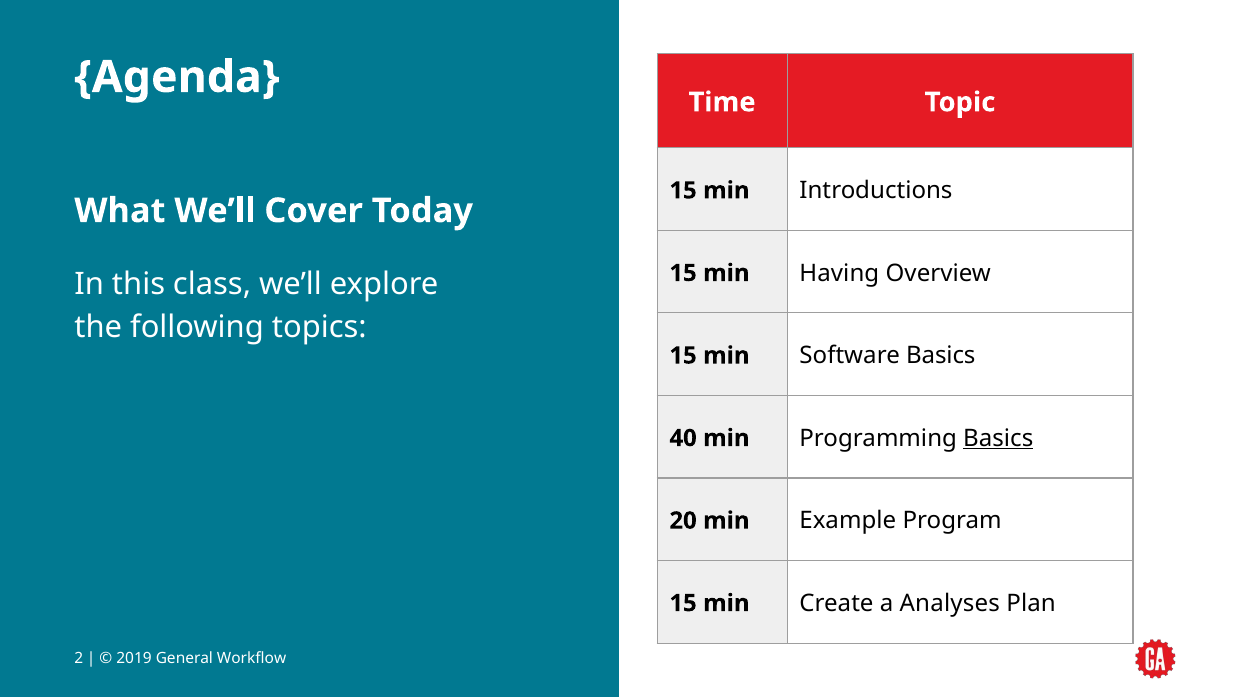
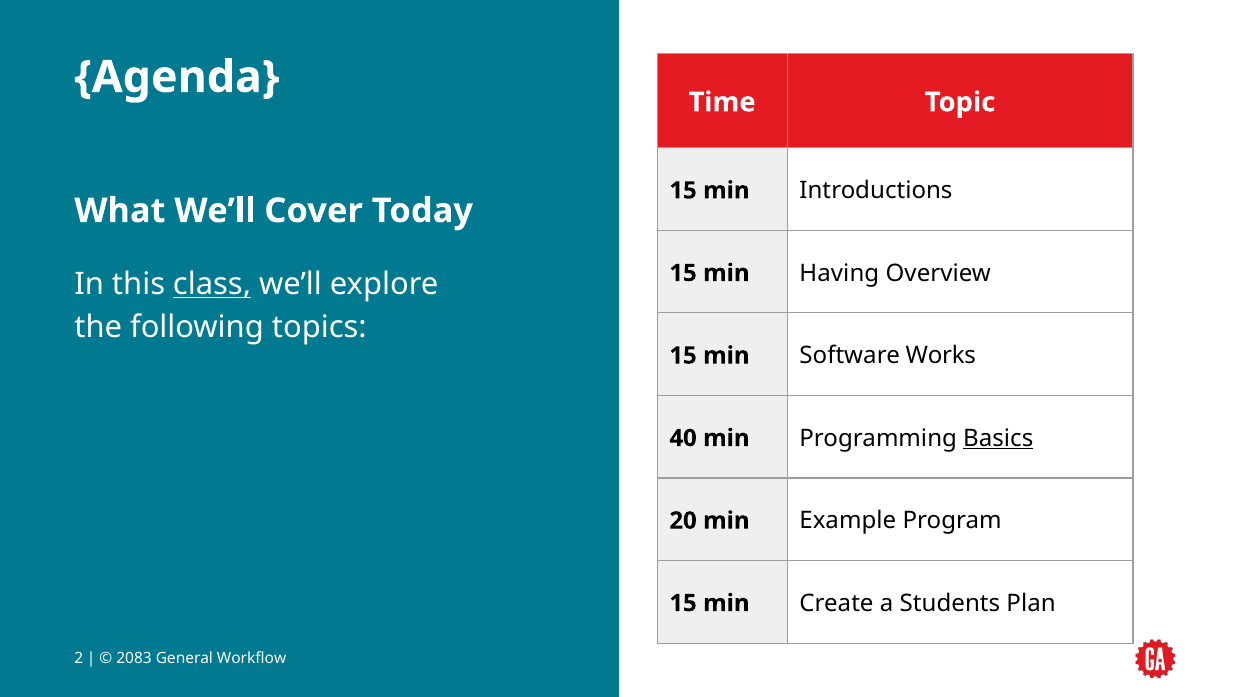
class underline: none -> present (212, 284)
Software Basics: Basics -> Works (941, 355)
Analyses: Analyses -> Students (950, 603)
2019: 2019 -> 2083 (134, 658)
